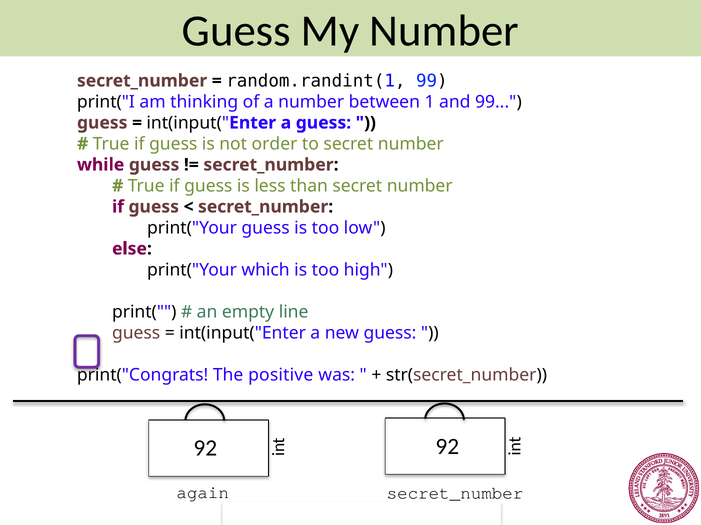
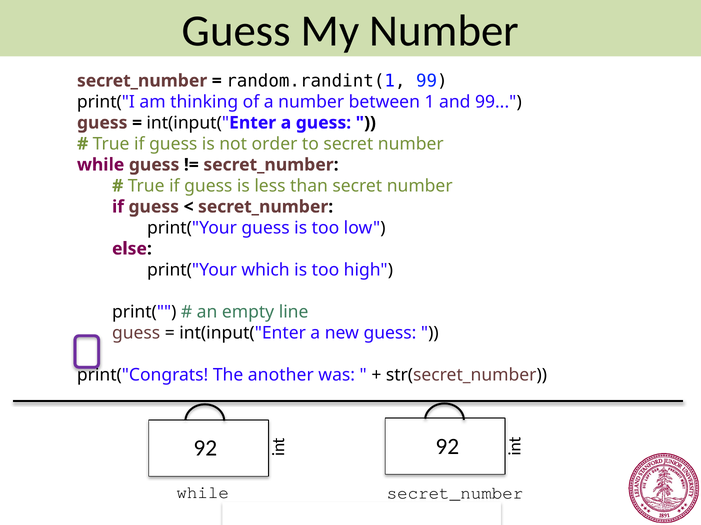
positive: positive -> another (281, 375)
again: again -> while (203, 493)
